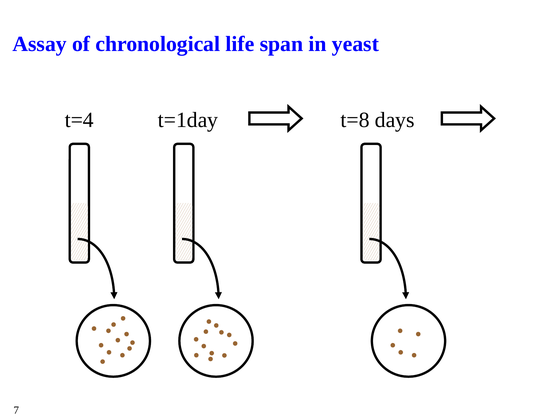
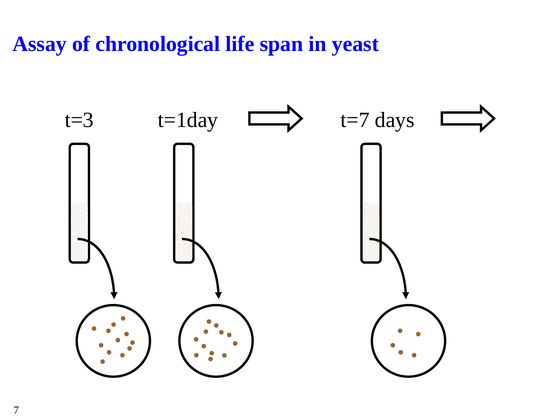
t=4: t=4 -> t=3 (79, 120)
t=8: t=8 -> t=7 (355, 120)
